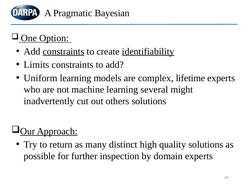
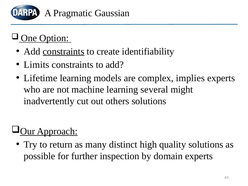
Bayesian: Bayesian -> Gaussian (112, 13)
identifiability underline: present -> none (148, 51)
Uniform: Uniform -> Lifetime (41, 78)
lifetime: lifetime -> implies (190, 78)
